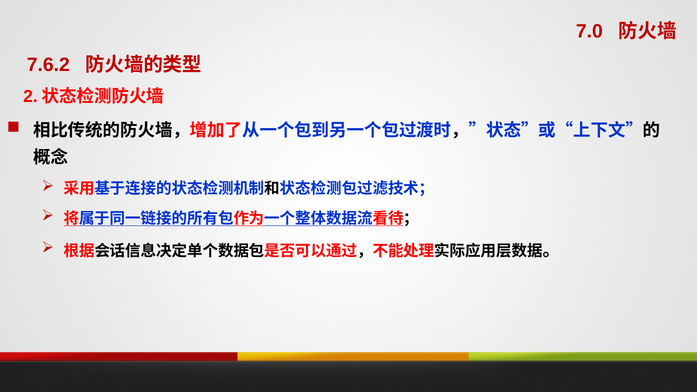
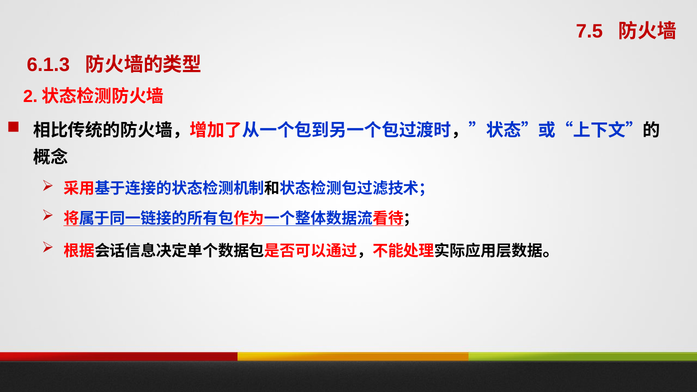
7.0: 7.0 -> 7.5 (589, 31)
7.6.2: 7.6.2 -> 6.1.3 (48, 65)
